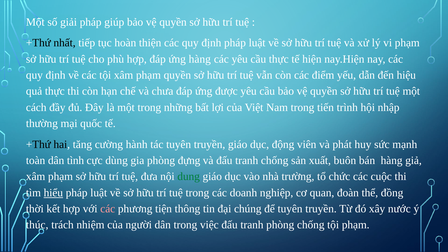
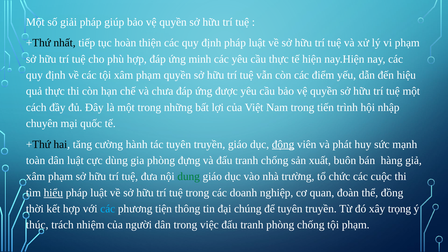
ứng hàng: hàng -> minh (200, 59)
thường: thường -> chuyên (42, 124)
động underline: none -> present (283, 144)
dân tình: tình -> luật (75, 160)
các colour: pink -> light blue (108, 209)
nước: nước -> trọng (399, 209)
